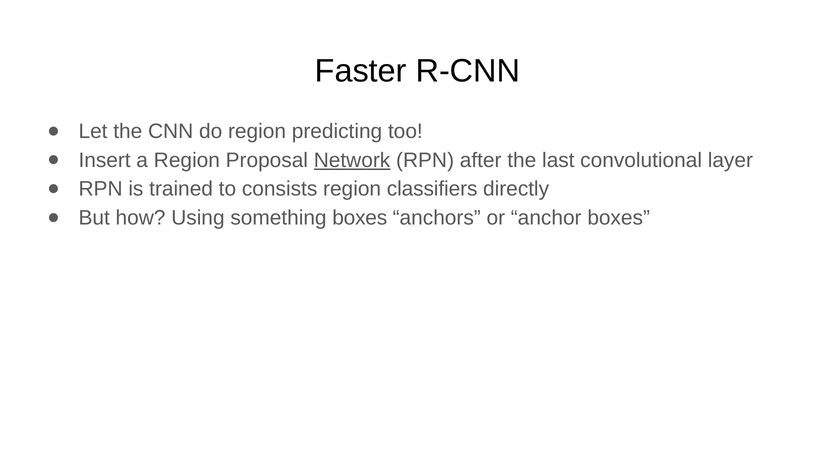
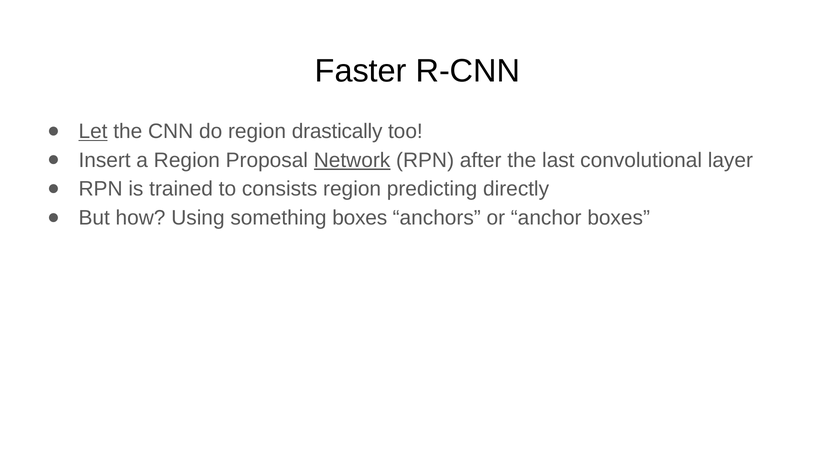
Let underline: none -> present (93, 131)
predicting: predicting -> drastically (337, 131)
classifiers: classifiers -> predicting (432, 189)
